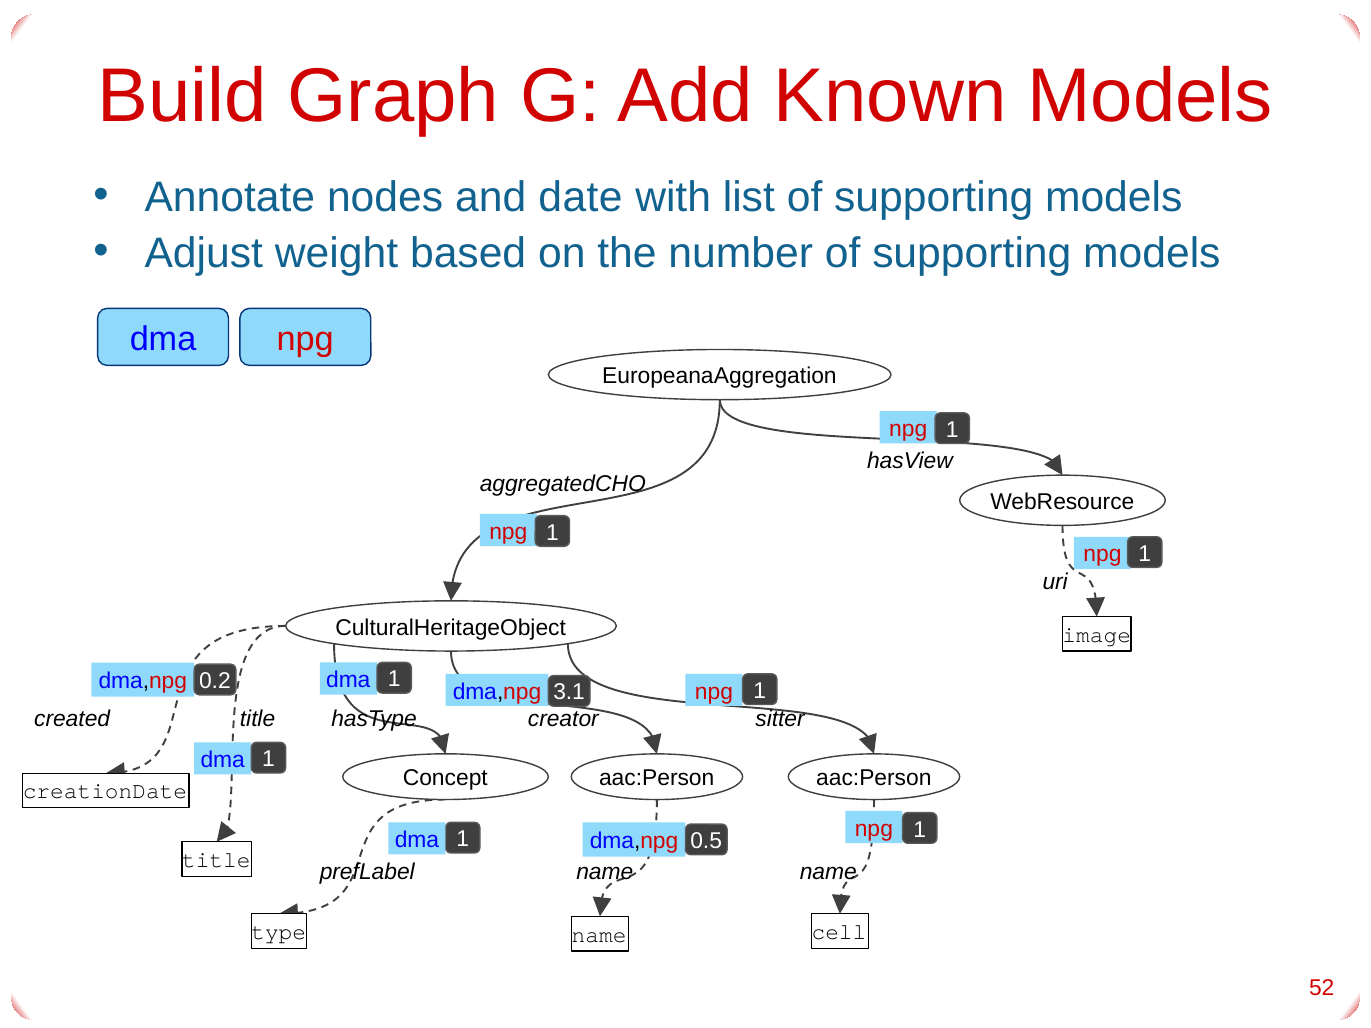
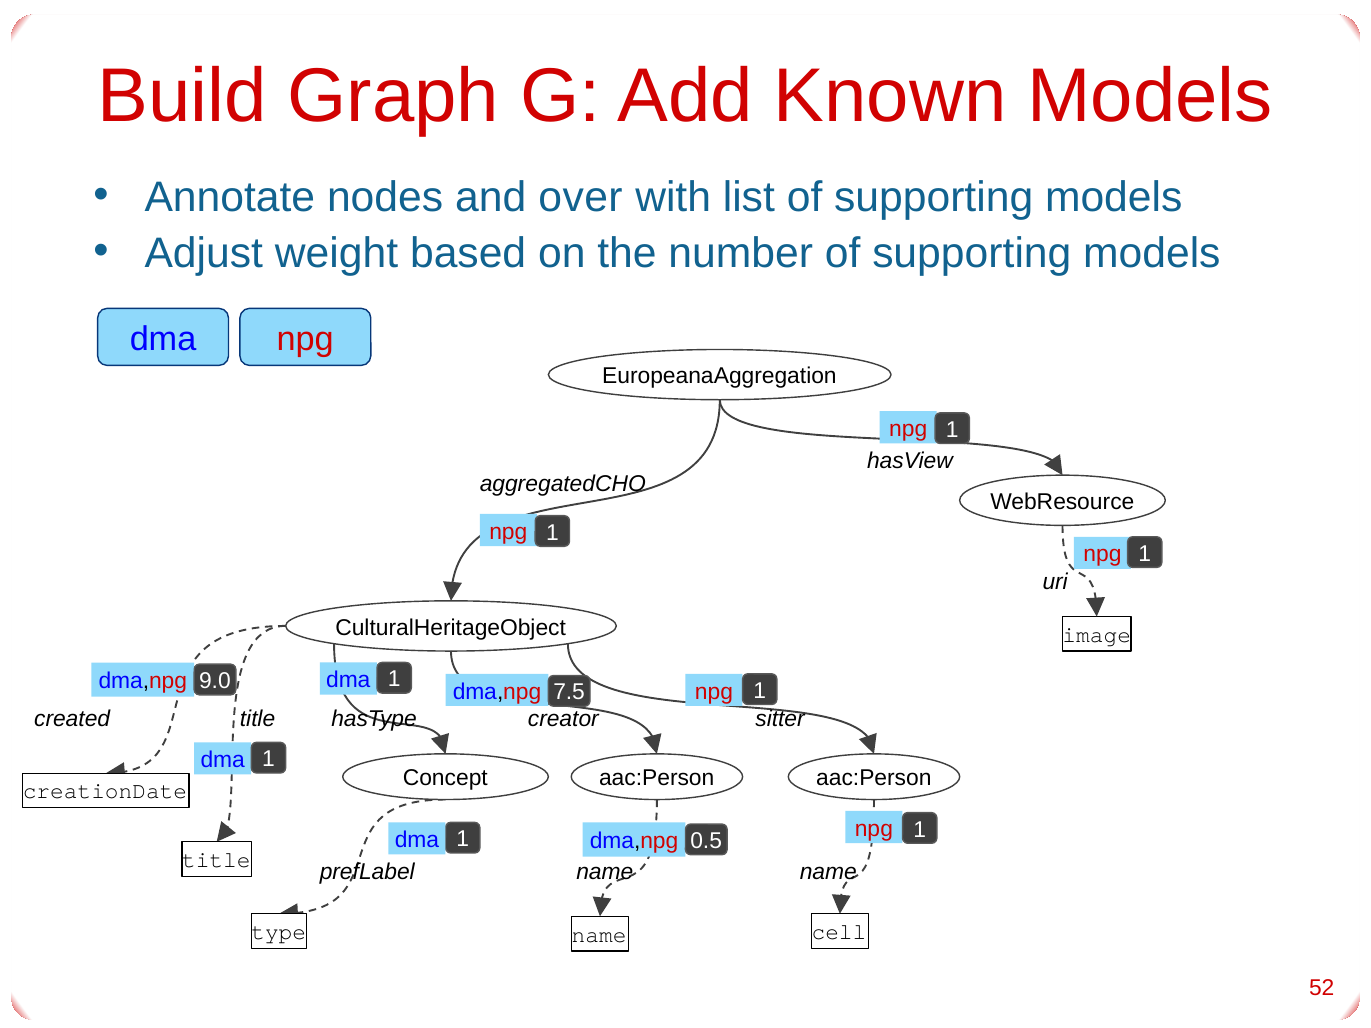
date: date -> over (581, 197)
0.2: 0.2 -> 9.0 (215, 681)
3.1: 3.1 -> 7.5 (569, 693)
